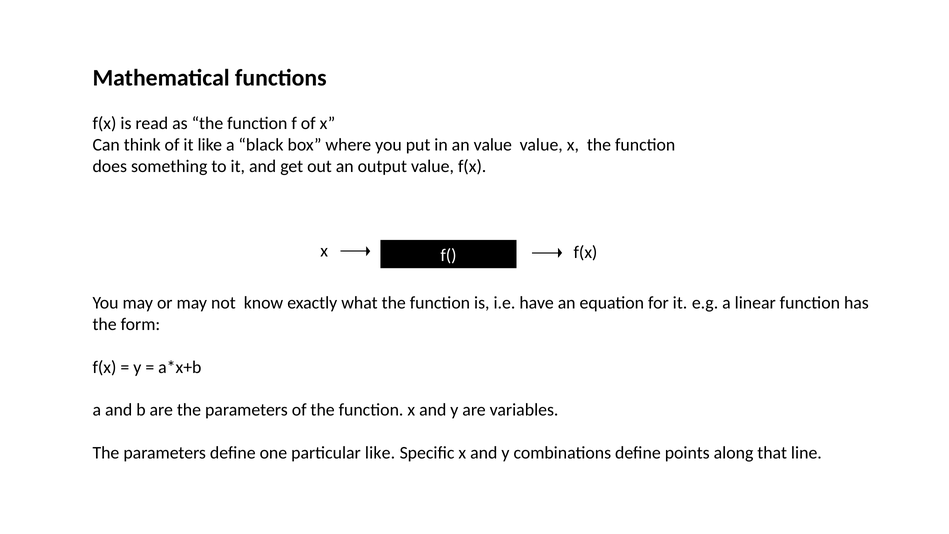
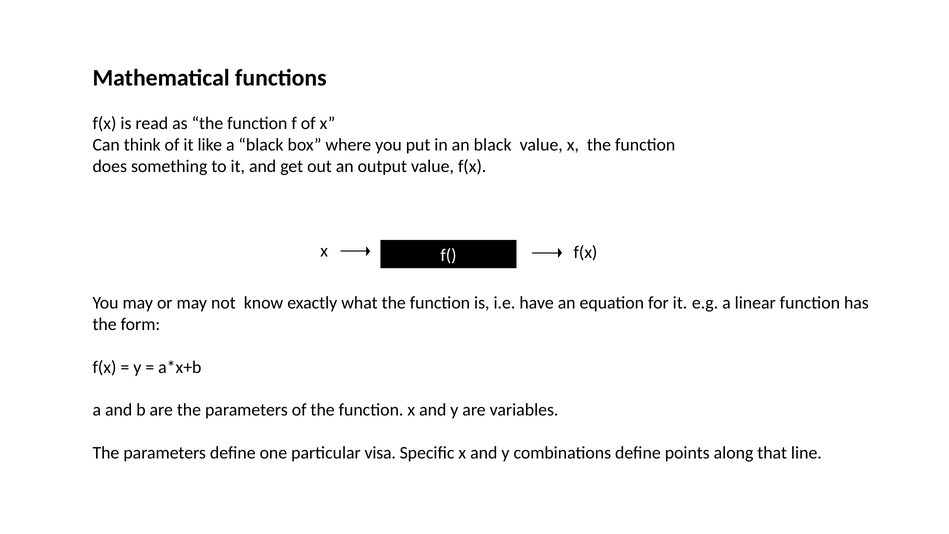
an value: value -> black (493, 145)
particular like: like -> visa (380, 452)
